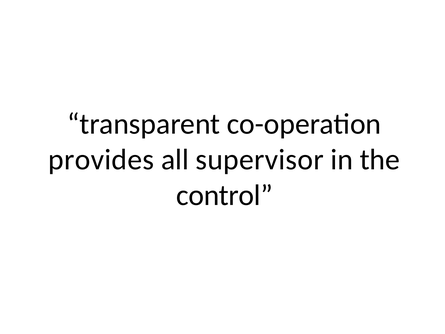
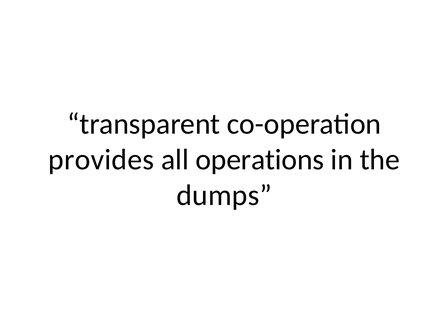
supervisor: supervisor -> operations (260, 160)
control: control -> dumps (224, 195)
